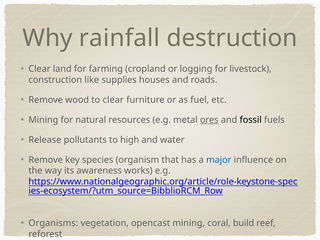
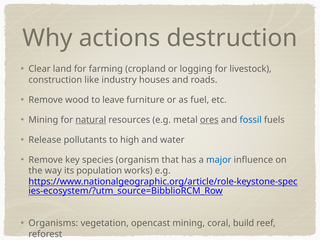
rainfall: rainfall -> actions (120, 38)
supplies: supplies -> industry (119, 80)
to clear: clear -> leave (113, 100)
natural underline: none -> present (91, 120)
fossil colour: black -> blue (251, 120)
awareness: awareness -> population (99, 171)
